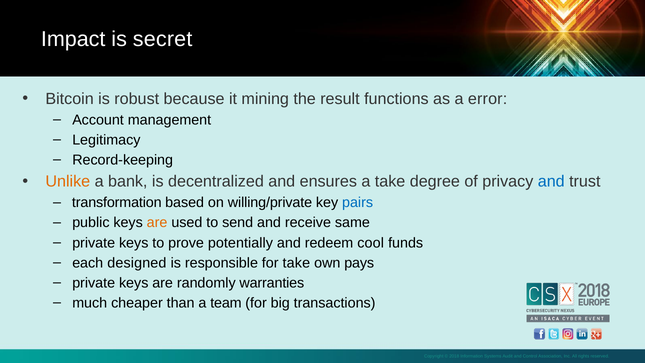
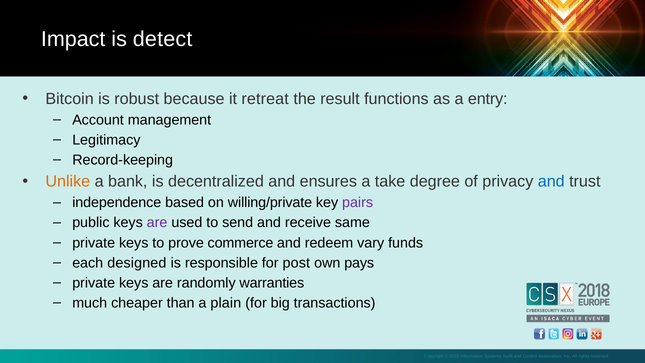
secret: secret -> detect (163, 39)
mining: mining -> retreat (265, 99)
error: error -> entry (488, 99)
transformation: transformation -> independence (117, 203)
pairs colour: blue -> purple (358, 203)
are colour: orange -> purple (157, 223)
potentially: potentially -> commerce (241, 243)
cool: cool -> vary (371, 243)
for take: take -> post (296, 263)
team: team -> plain (226, 303)
